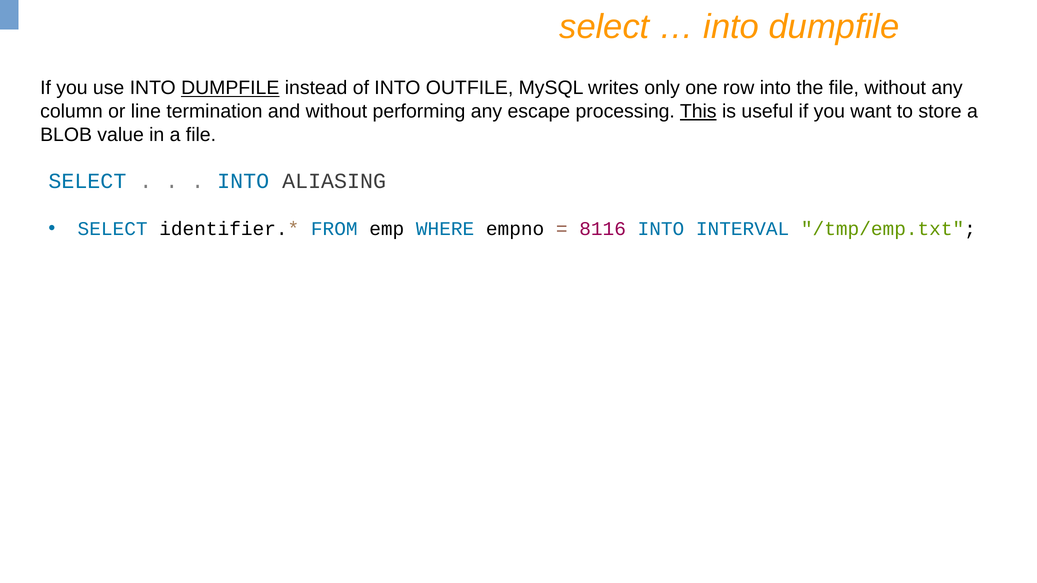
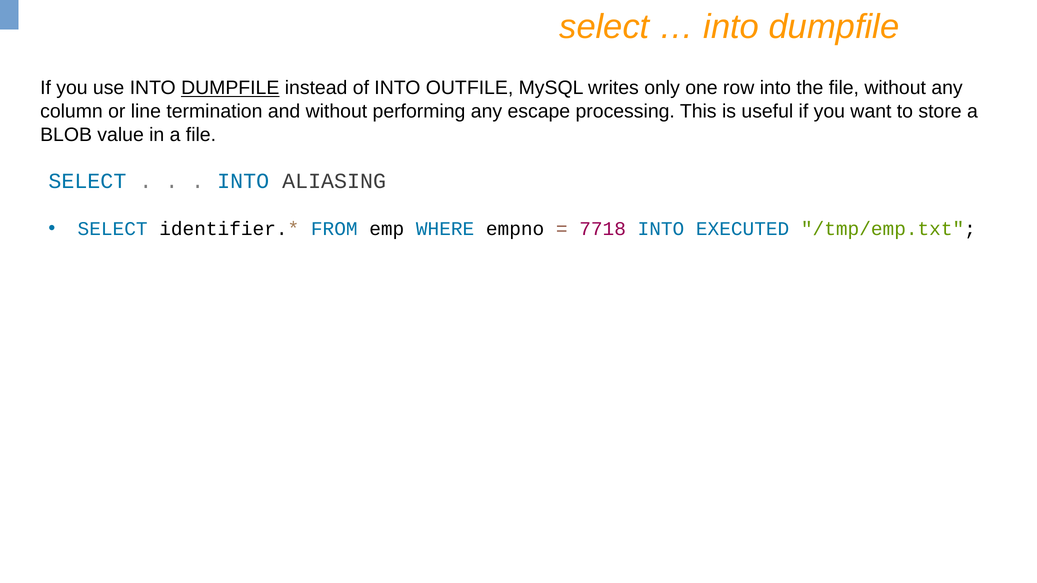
This underline: present -> none (698, 111)
8116: 8116 -> 7718 (603, 229)
INTERVAL: INTERVAL -> EXECUTED (743, 229)
